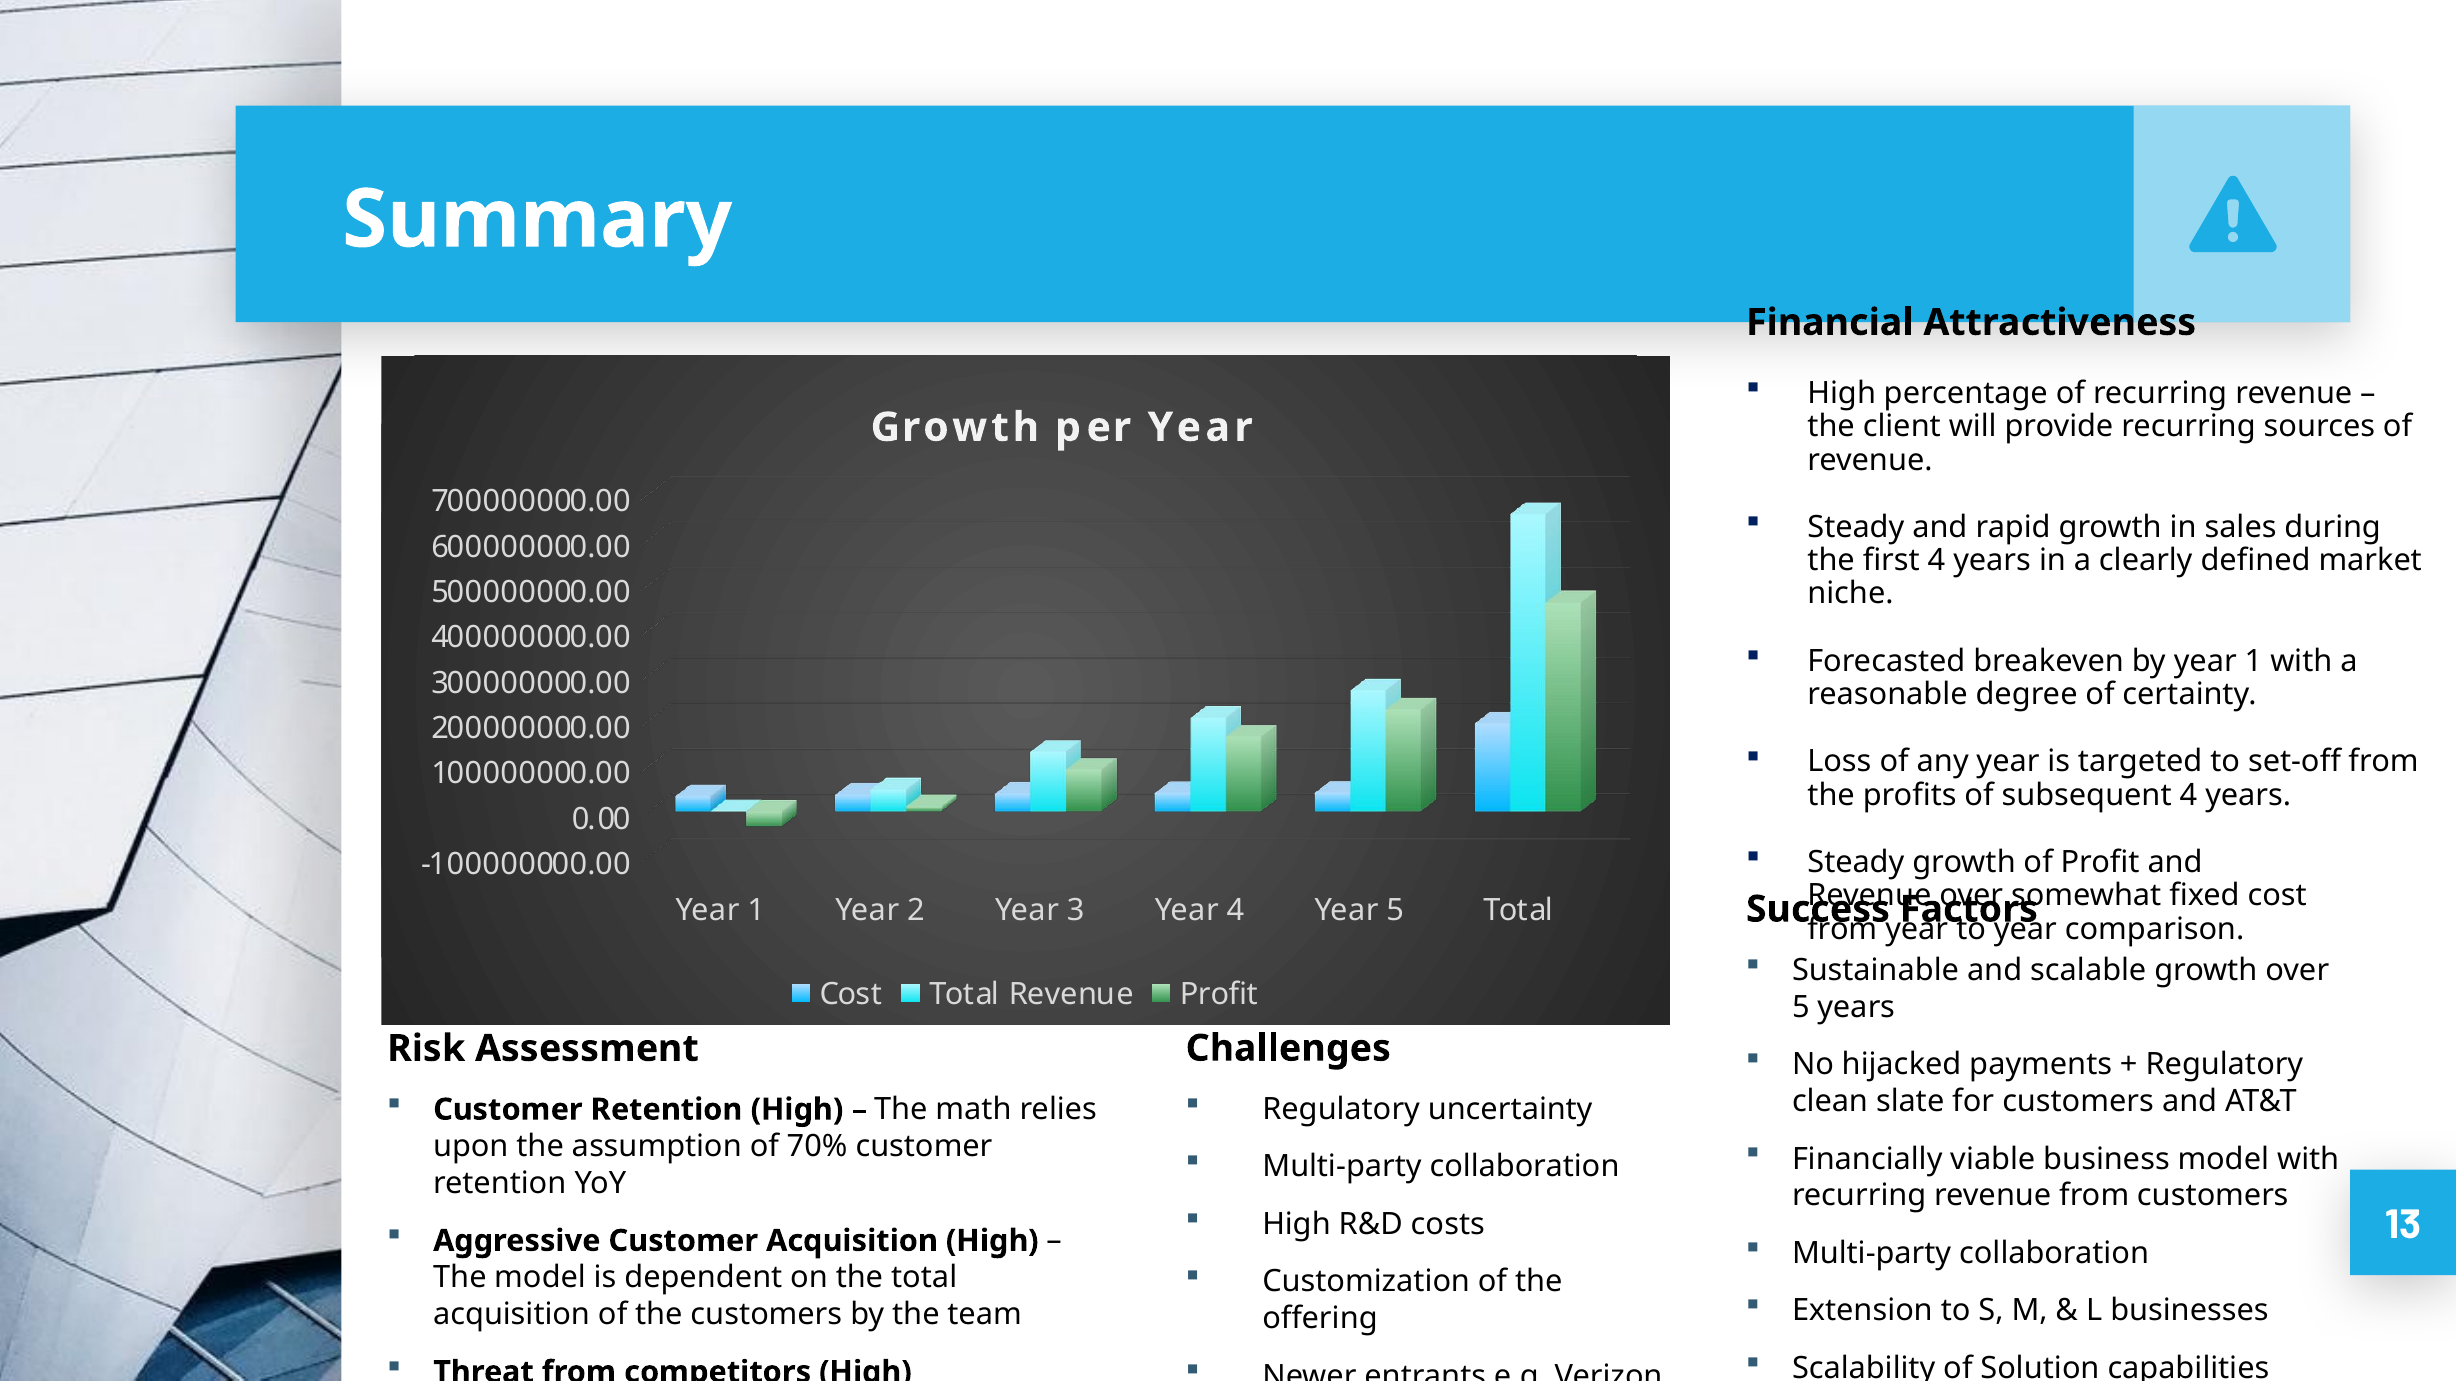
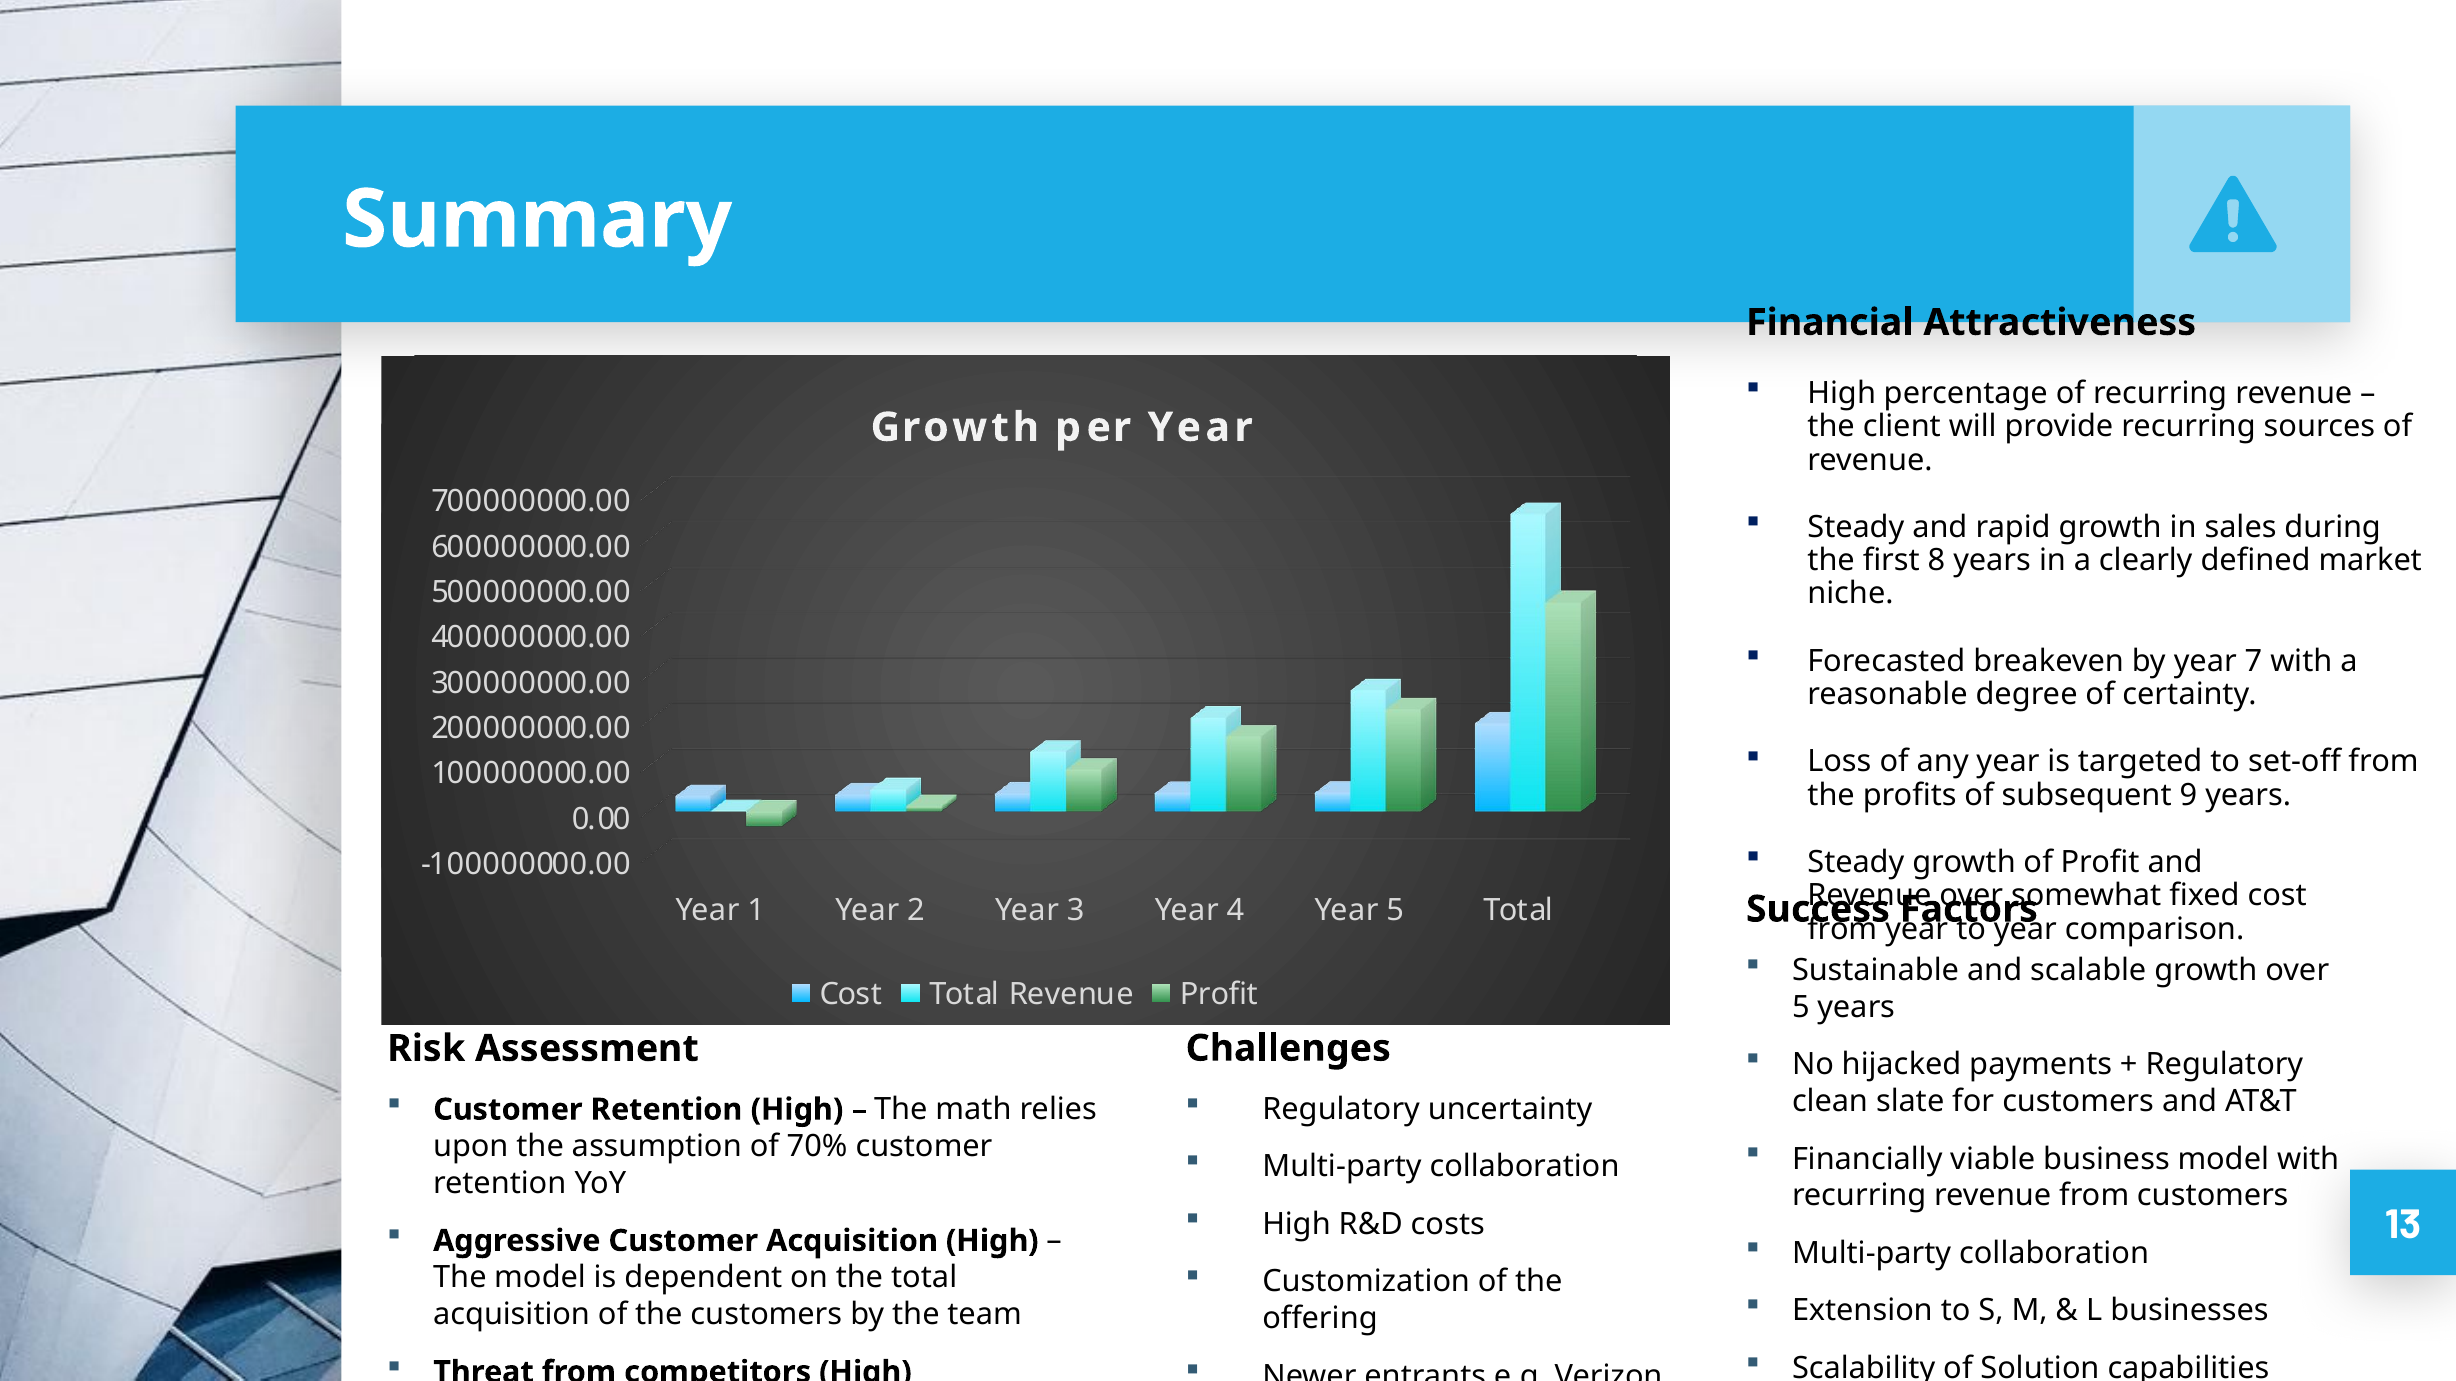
first 4: 4 -> 8 (1936, 561)
by year 1: 1 -> 7 (2253, 661)
subsequent 4: 4 -> 9 (2188, 795)
